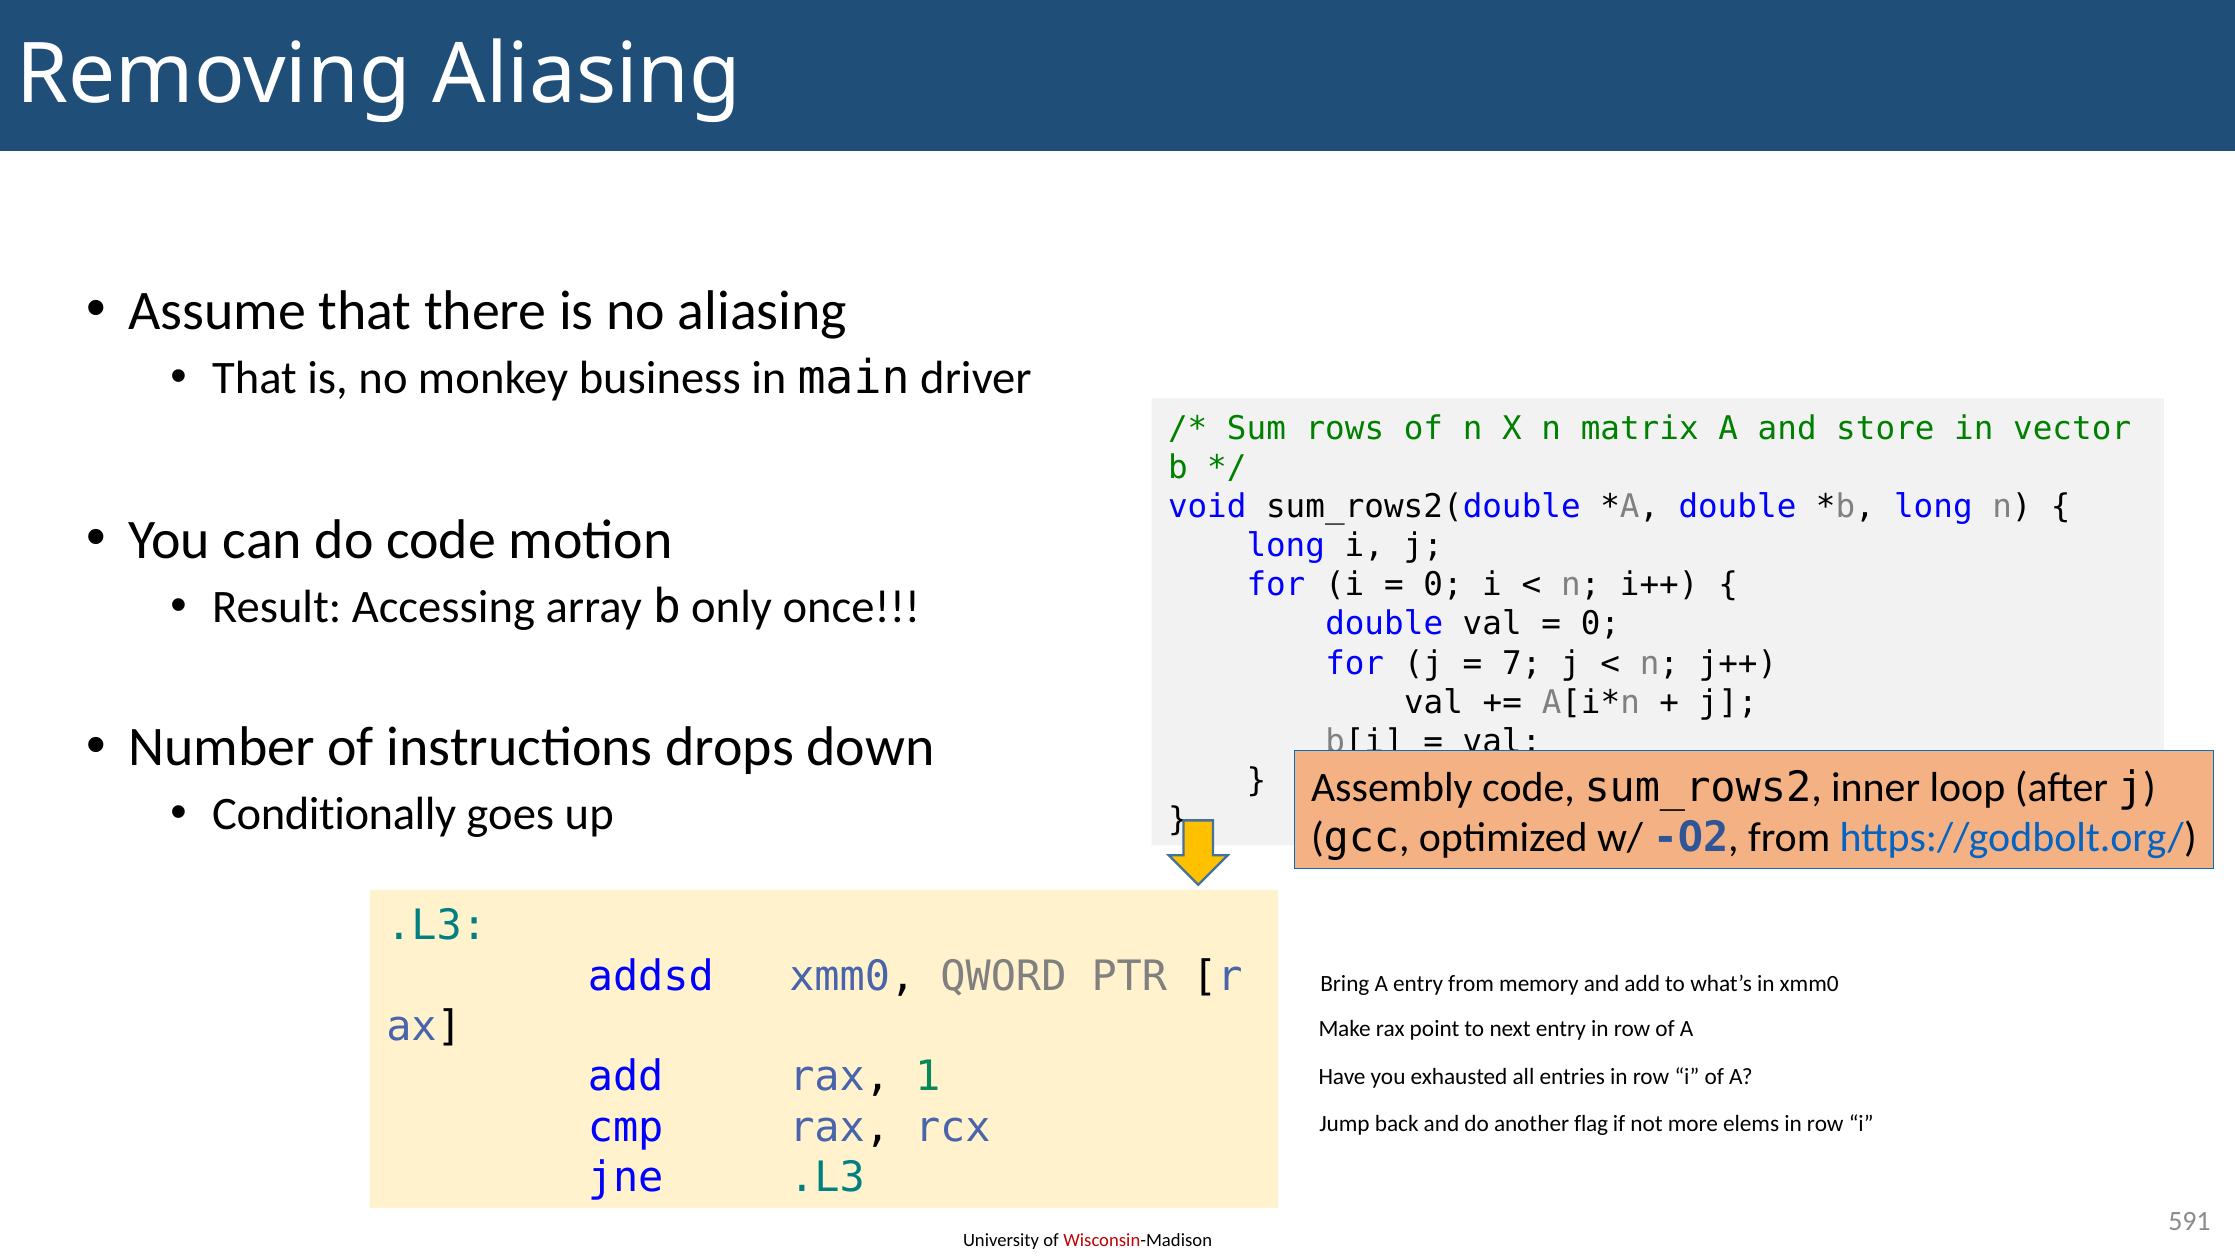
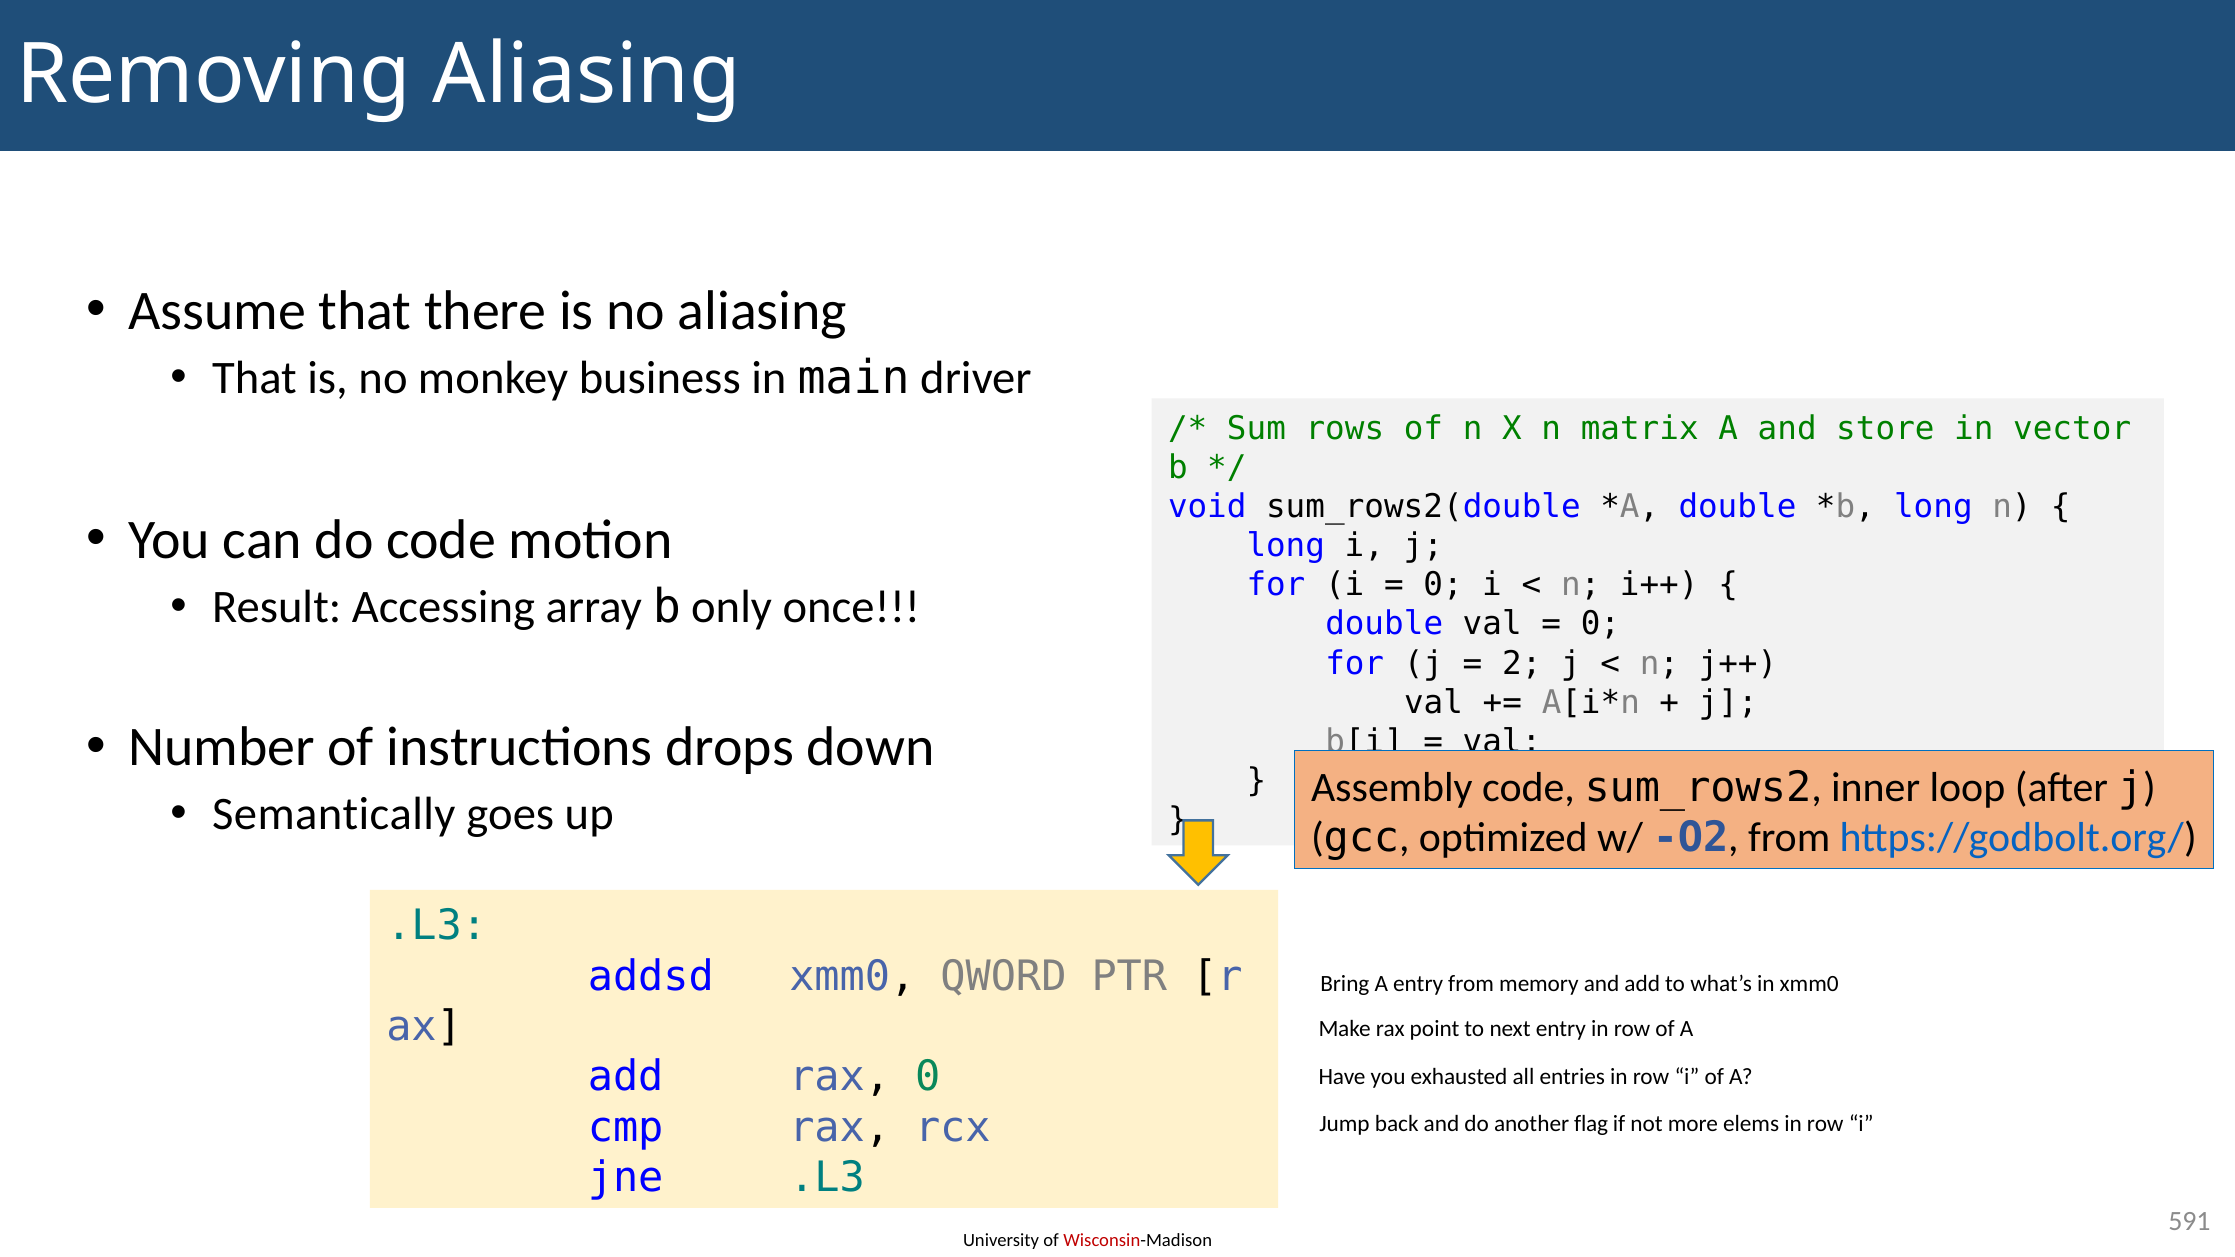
7: 7 -> 2 (1522, 663)
Conditionally: Conditionally -> Semantically (334, 814)
rax 1: 1 -> 0 (928, 1077)
